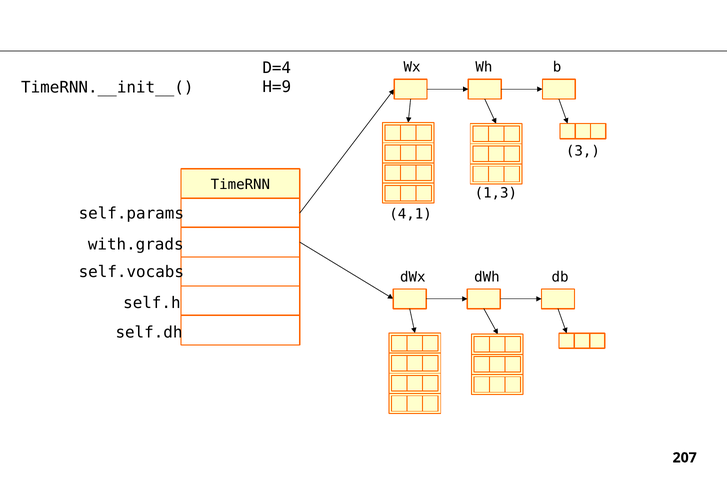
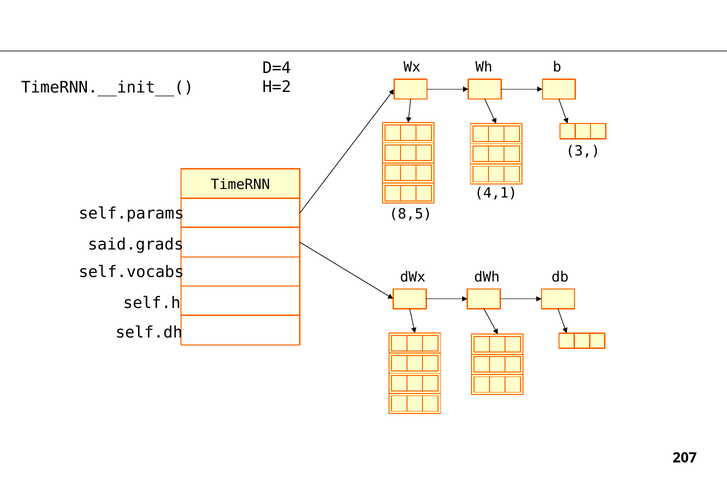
H=9: H=9 -> H=2 (277, 87)
1,3: 1,3 -> 4,1 (496, 194)
4,1: 4,1 -> 8,5 (411, 214)
with.grads: with.grads -> said.grads (136, 245)
